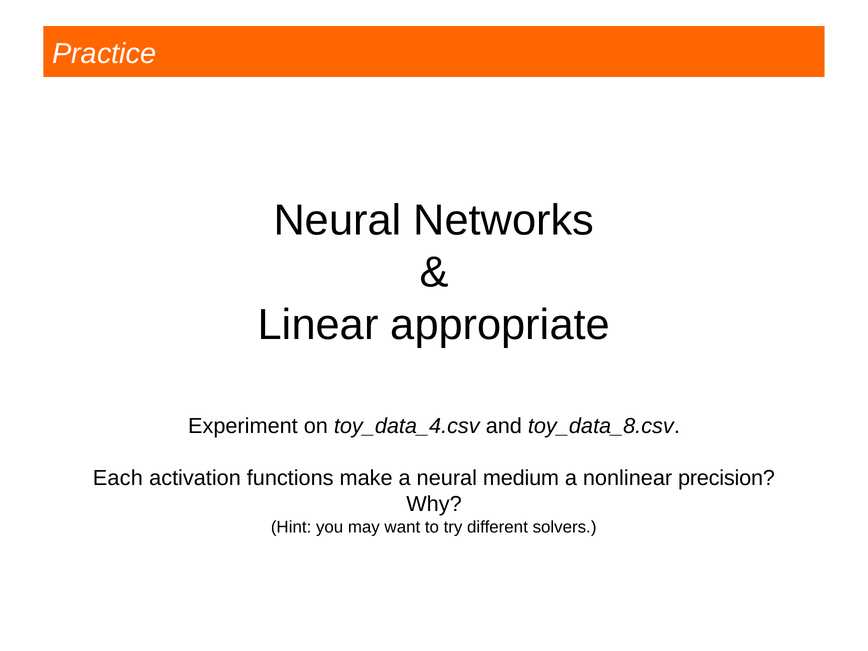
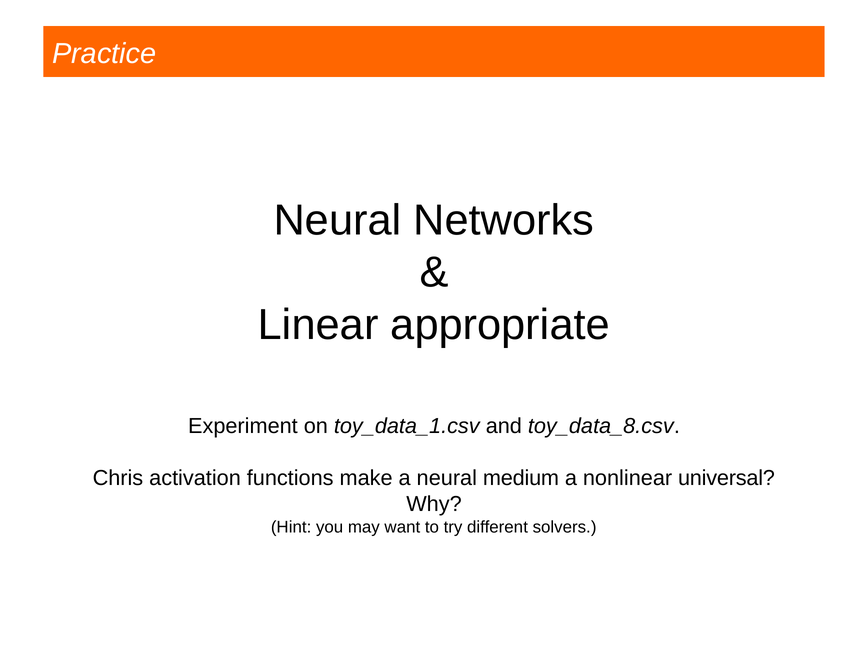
toy_data_4.csv: toy_data_4.csv -> toy_data_1.csv (407, 426)
Each: Each -> Chris (118, 478)
precision: precision -> universal (726, 478)
